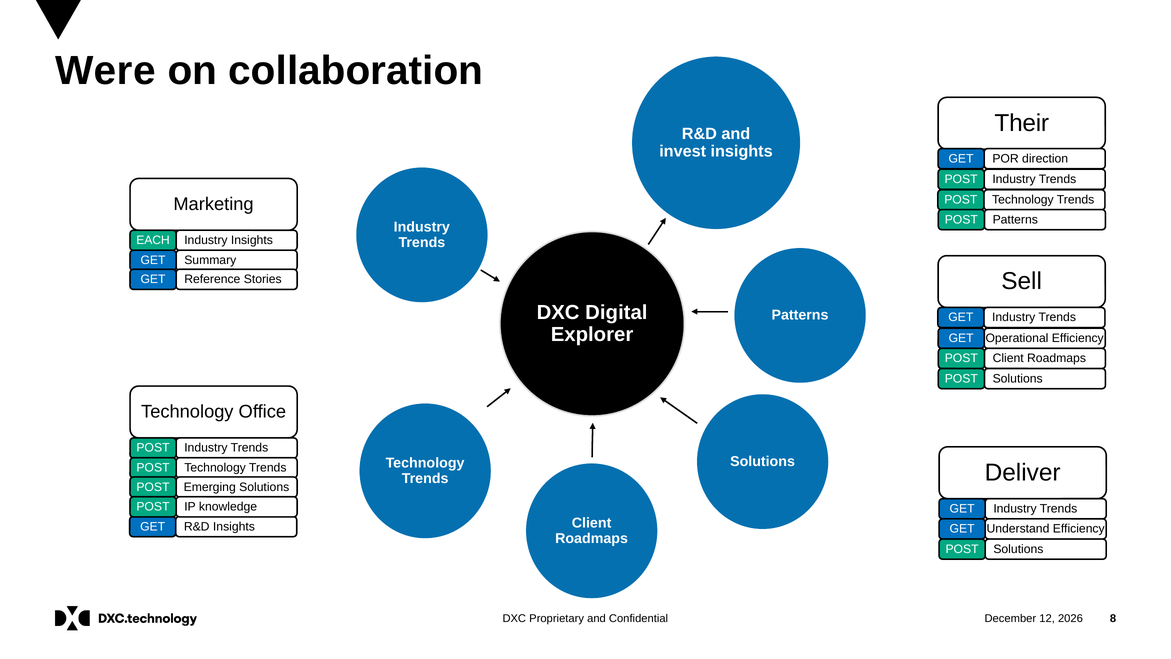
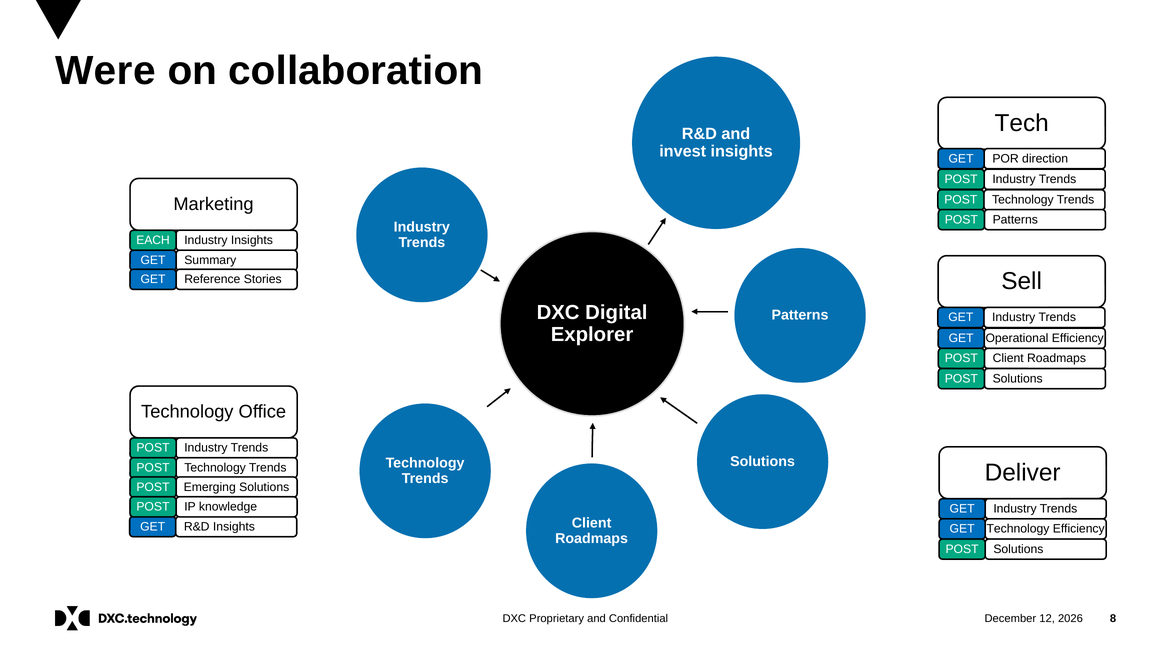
Their: Their -> Tech (1022, 123)
Understand: Understand -> Technology (1018, 529)
